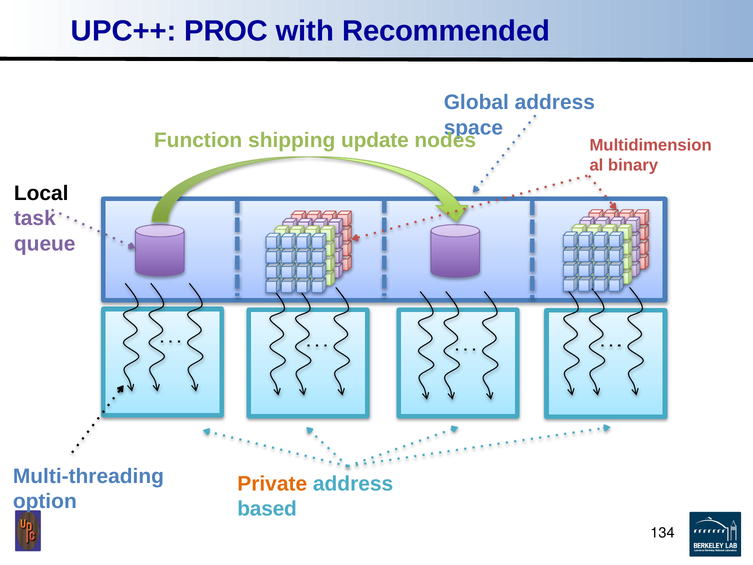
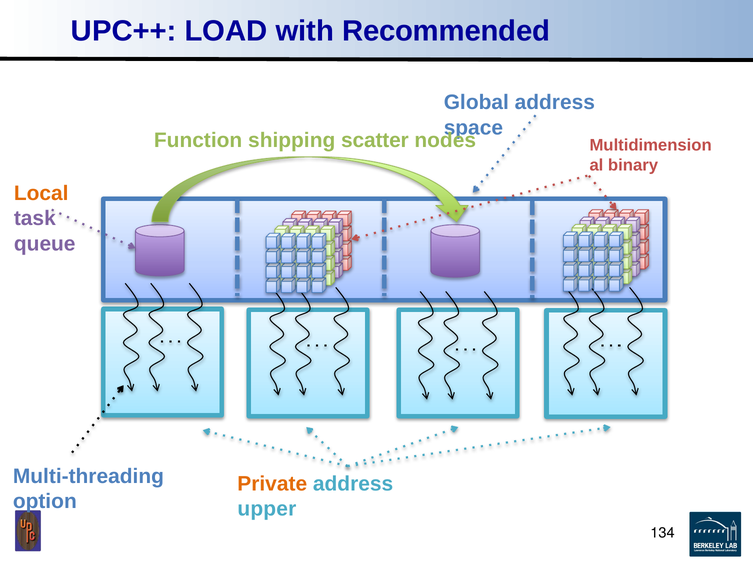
PROC: PROC -> LOAD (226, 31)
update: update -> scatter (375, 140)
Local colour: black -> orange (41, 193)
based: based -> upper (267, 509)
